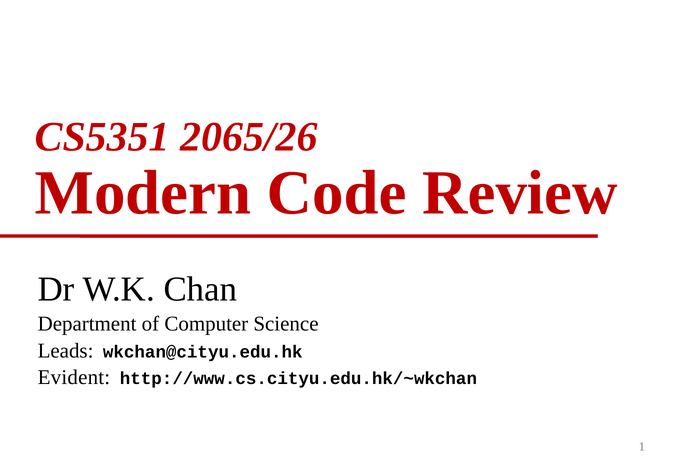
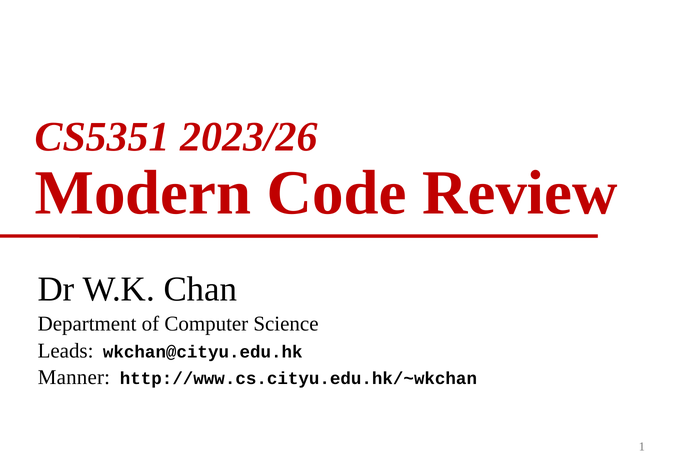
2065/26: 2065/26 -> 2023/26 (249, 137)
Evident: Evident -> Manner (74, 377)
